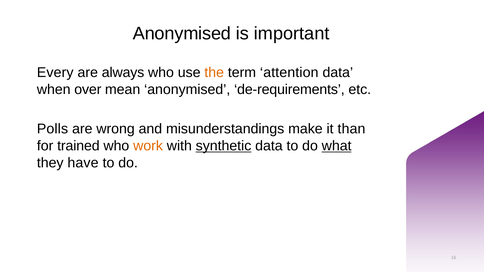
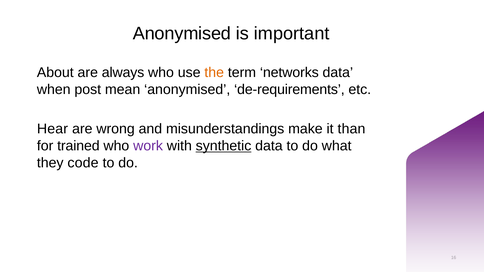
Every: Every -> About (55, 73)
attention: attention -> networks (289, 73)
over: over -> post (88, 90)
Polls: Polls -> Hear (52, 129)
work colour: orange -> purple (148, 146)
what underline: present -> none (337, 146)
have: have -> code (83, 163)
